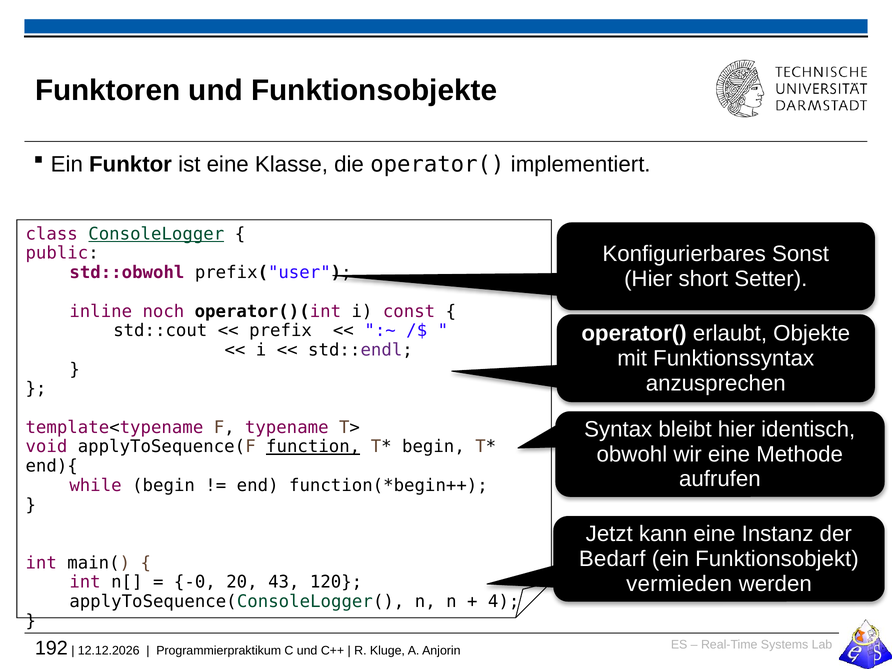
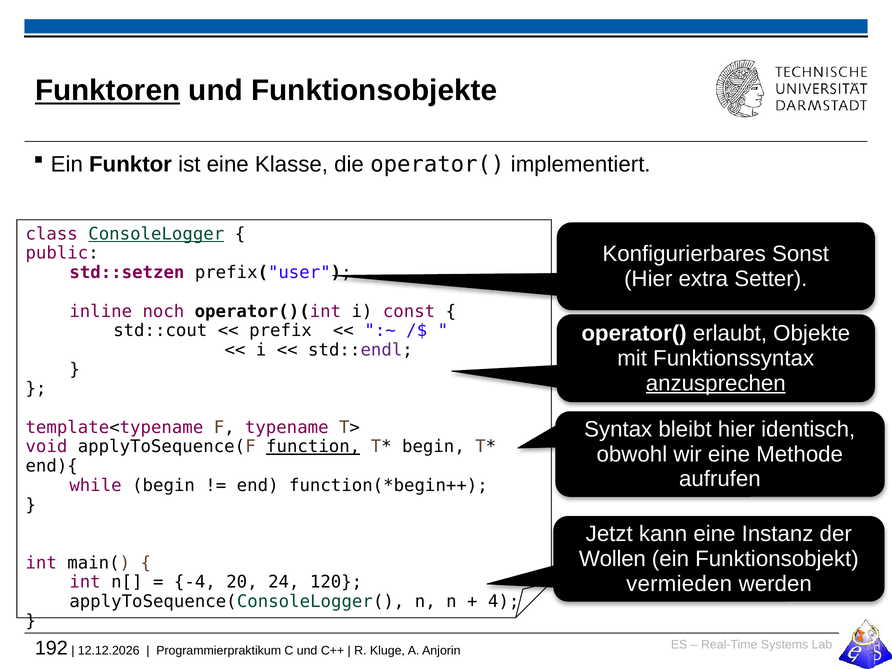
Funktoren underline: none -> present (108, 91)
std::obwohl: std::obwohl -> std::setzen (127, 273)
short: short -> extra (703, 279)
anzusprechen underline: none -> present (716, 383)
Bedarf: Bedarf -> Wollen (612, 559)
-0: -0 -> -4 (195, 582)
43: 43 -> 24 (284, 582)
